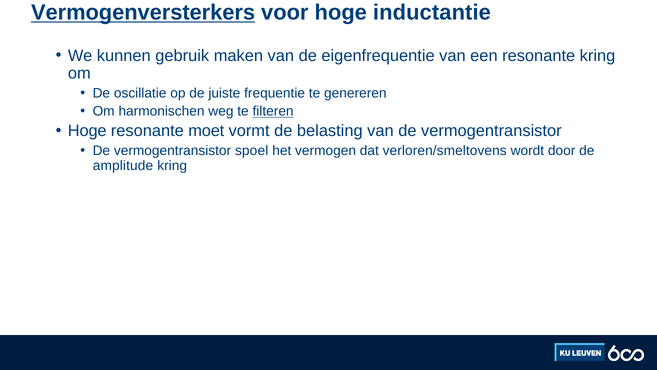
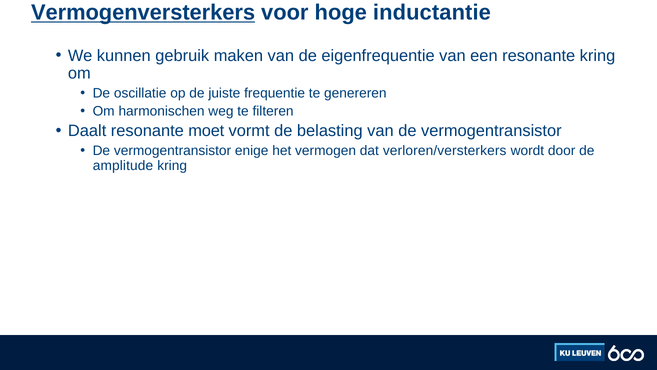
filteren underline: present -> none (273, 111)
Hoge: Hoge -> Daalt (87, 131)
spoel: spoel -> enige (252, 151)
verloren/smeltovens: verloren/smeltovens -> verloren/versterkers (445, 151)
